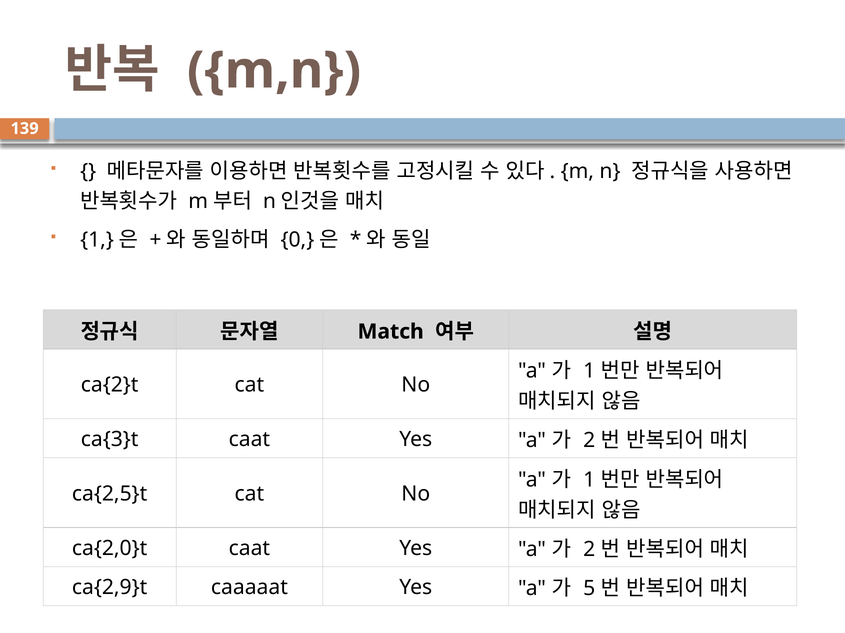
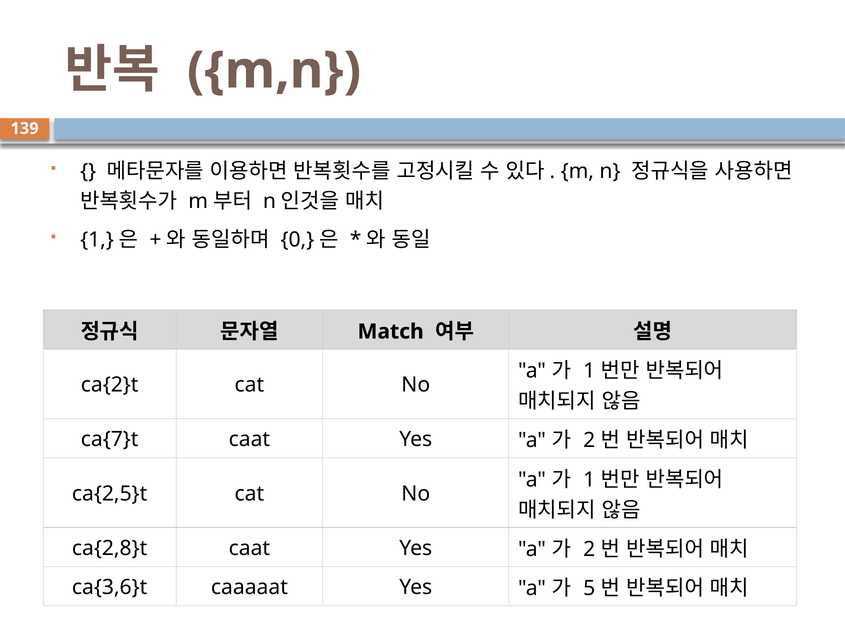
ca{3}t: ca{3}t -> ca{7}t (110, 440)
ca{2,0}t: ca{2,0}t -> ca{2,8}t (110, 549)
ca{2,9}t: ca{2,9}t -> ca{3,6}t (110, 588)
